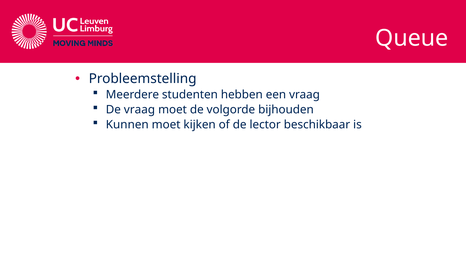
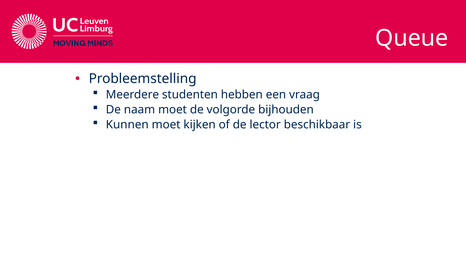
De vraag: vraag -> naam (139, 110)
